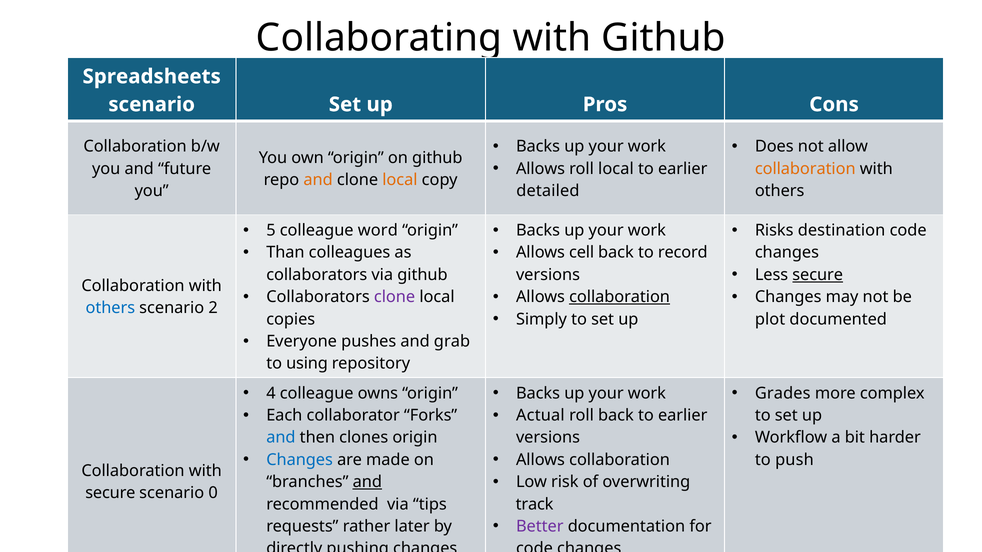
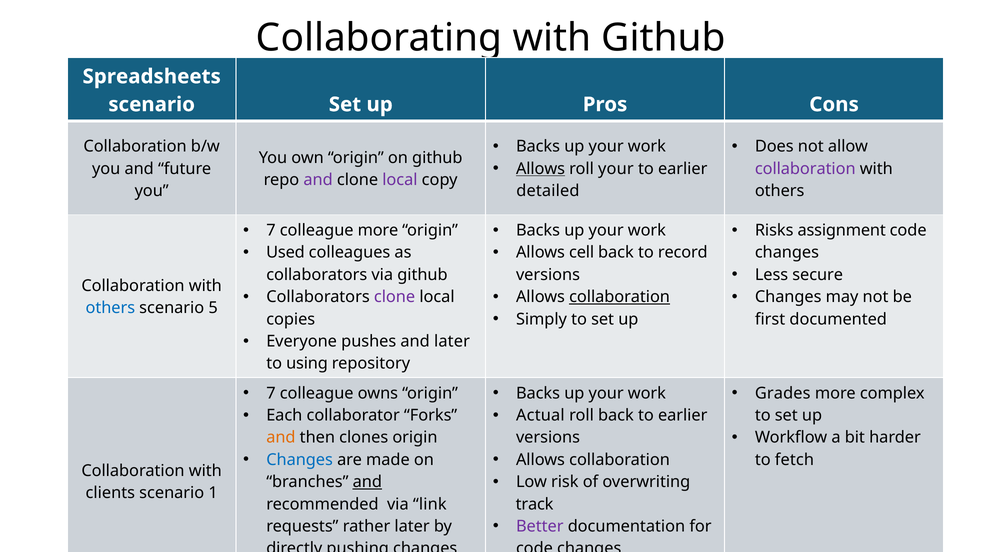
Allows underline: none -> present (541, 169)
roll local: local -> your (616, 169)
collaboration colour: orange -> purple (805, 169)
and colour: orange -> purple (318, 180)
local colour: orange -> purple (400, 180)
5: 5 -> 7 (271, 231)
colleague word: word -> more (378, 231)
destination: destination -> assignment (842, 231)
Than: Than -> Used (285, 253)
secure underline: present -> none (818, 275)
2: 2 -> 5 (213, 308)
plot: plot -> first (770, 319)
and grab: grab -> later (452, 342)
4: 4 -> 7 (271, 393)
and colour: blue -> orange (281, 438)
push: push -> fetch (794, 460)
secure: secure -> clients (110, 493)
0: 0 -> 1 (213, 493)
tips: tips -> link (430, 504)
